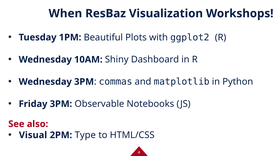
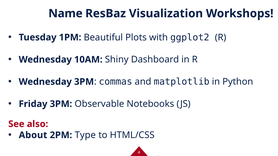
When: When -> Name (65, 14)
Visual: Visual -> About (33, 135)
